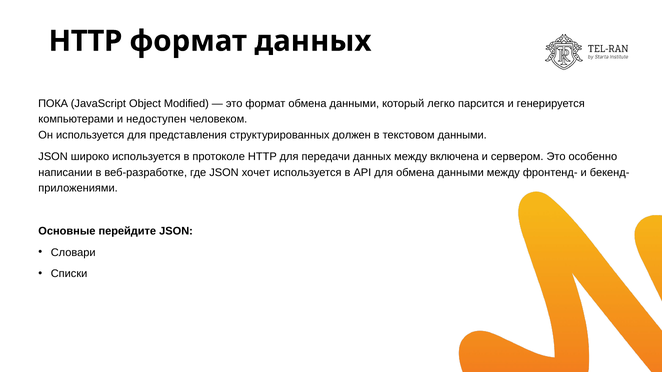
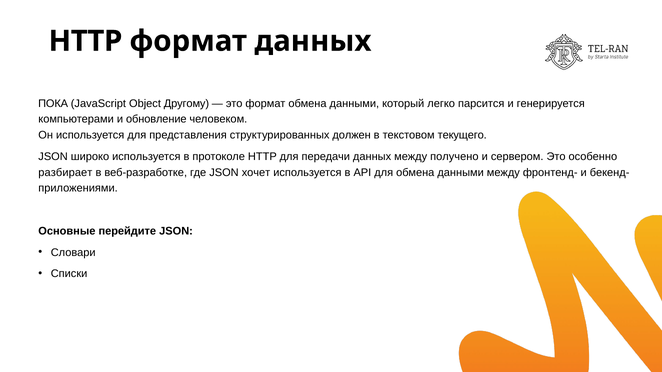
Modified: Modified -> Другому (186, 104)
недоступен: недоступен -> обновление (156, 119)
текстовом данными: данными -> текущего (462, 135)
включена: включена -> получено (454, 157)
написании: написании -> разбирает (65, 173)
